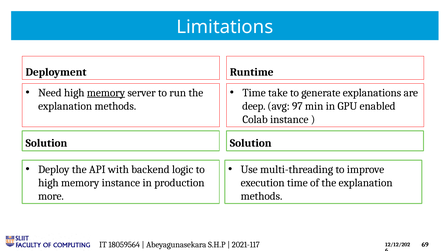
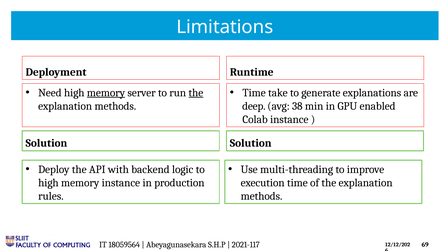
the underline: none -> present (196, 93)
97: 97 -> 38 (297, 106)
more: more -> rules (51, 196)
